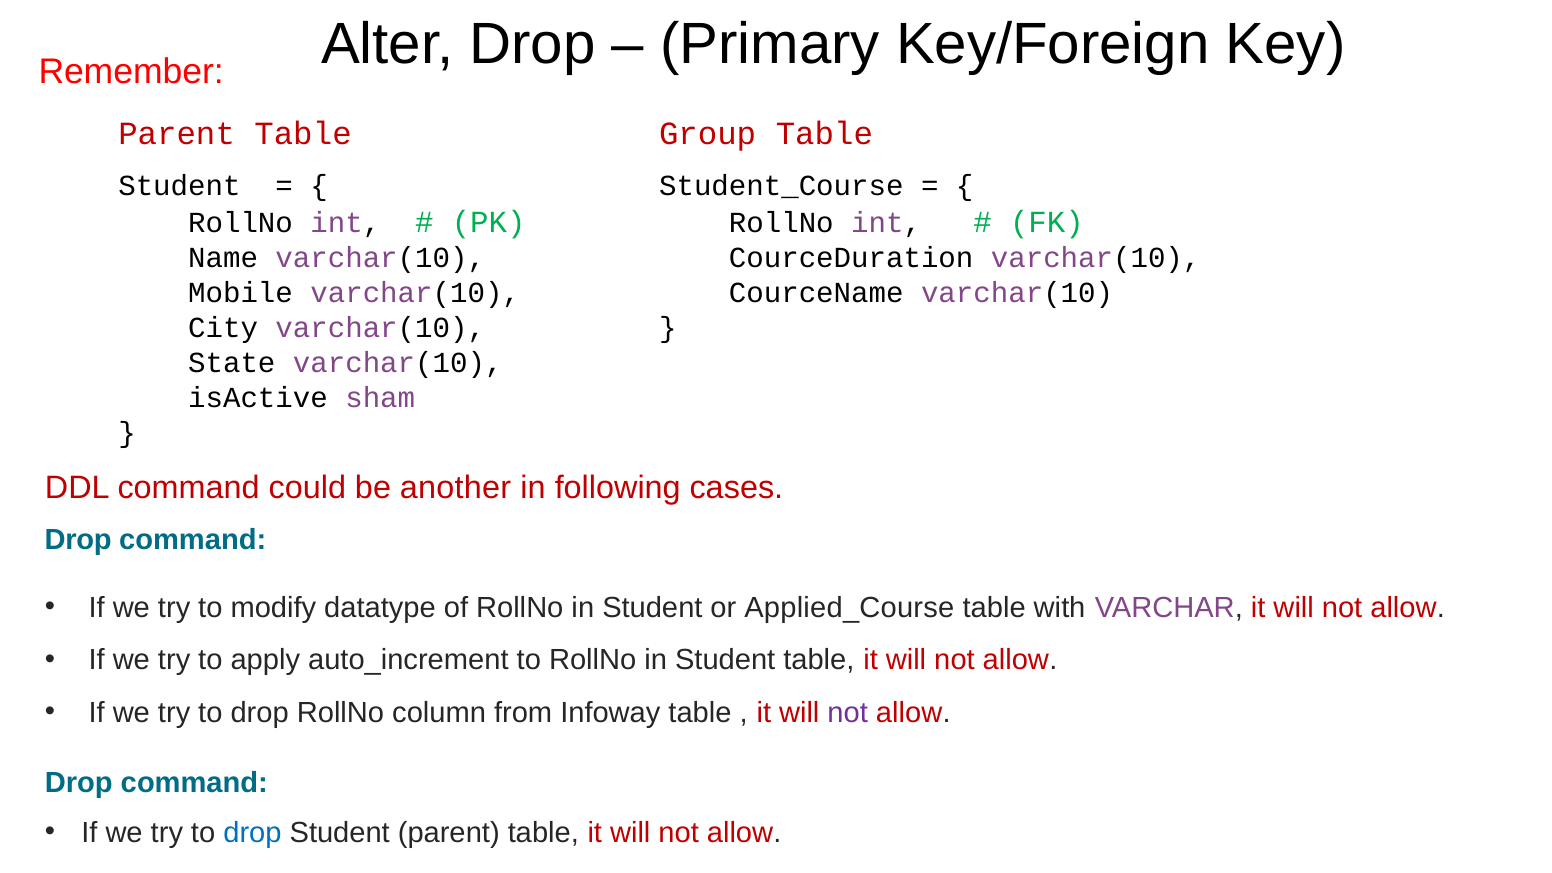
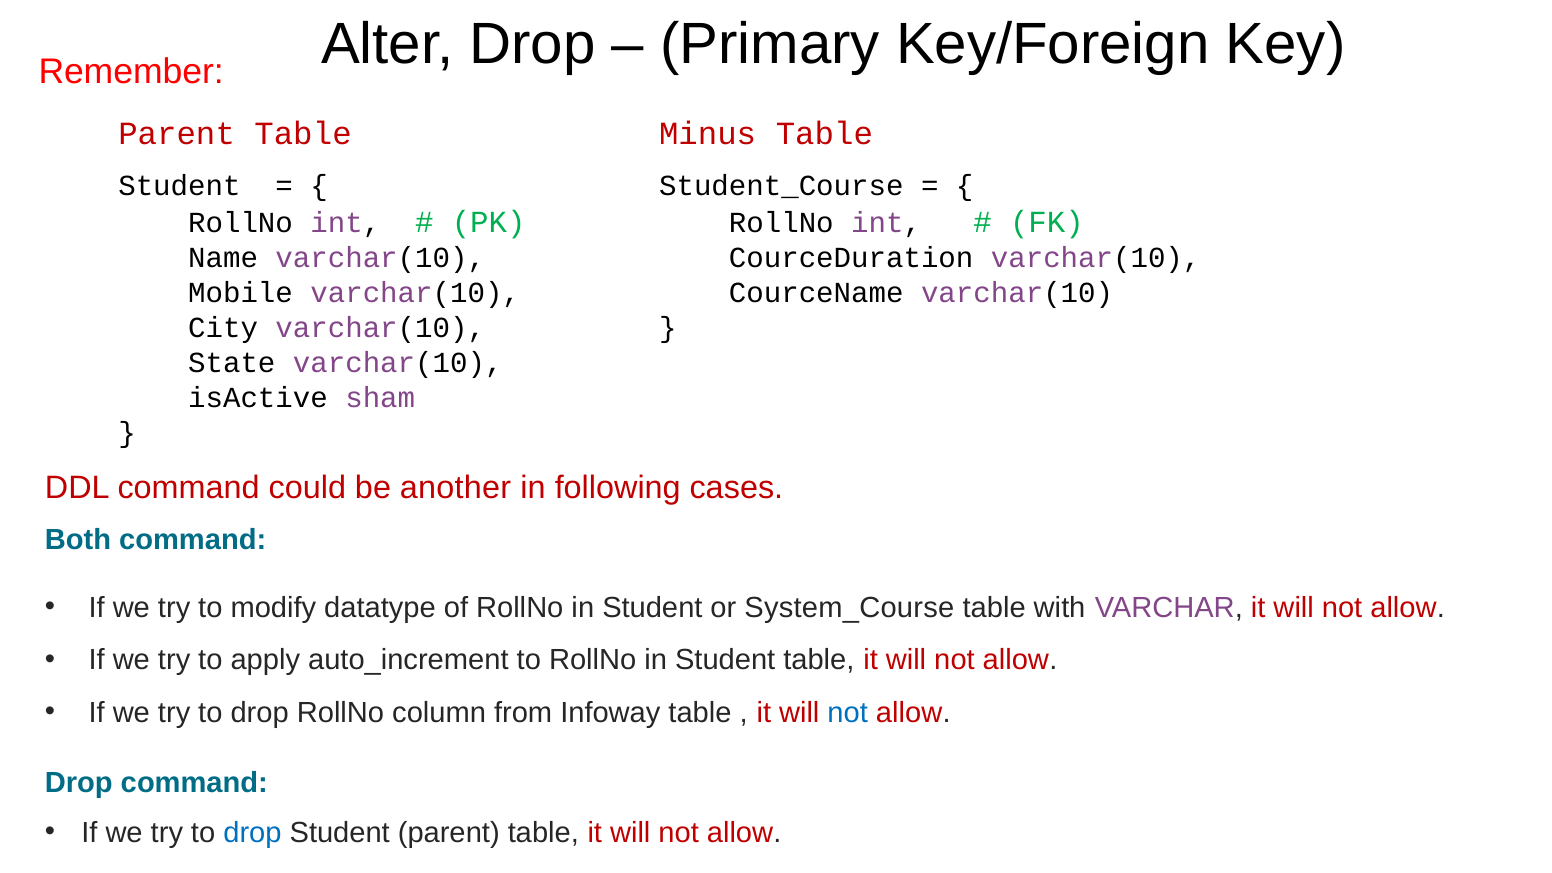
Group: Group -> Minus (708, 134)
Drop: Drop -> Both (78, 540)
Applied_Course: Applied_Course -> System_Course (849, 608)
not colour: purple -> blue (848, 713)
